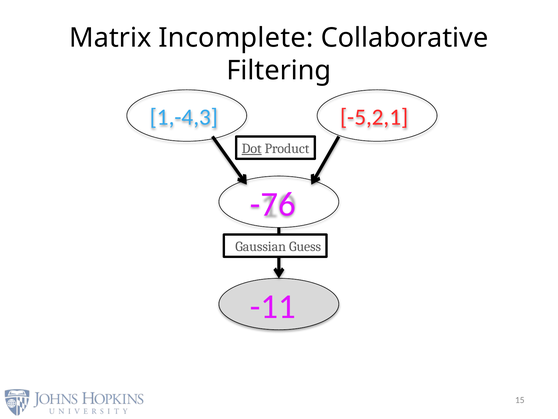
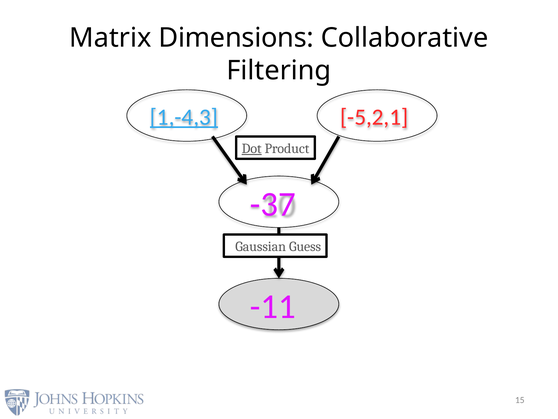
Incomplete: Incomplete -> Dimensions (236, 38)
1,-4,3 underline: none -> present (184, 117)
-76: -76 -> -37 (273, 204)
